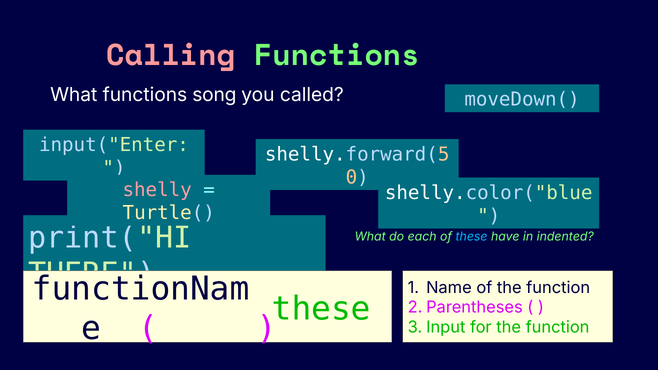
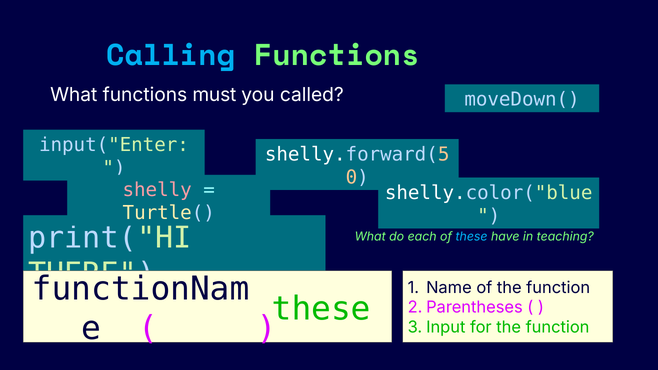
Calling colour: pink -> light blue (171, 55)
song: song -> must (214, 95)
indented: indented -> teaching (565, 237)
